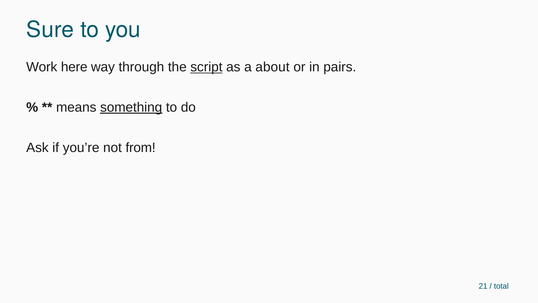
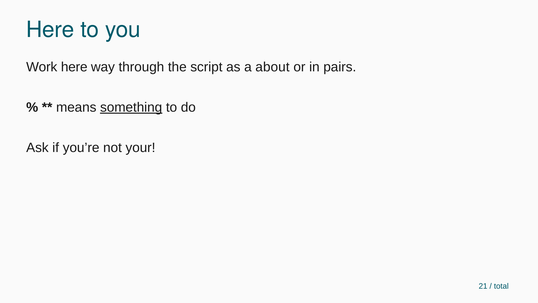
Sure: Sure -> Here (50, 30)
script underline: present -> none (206, 67)
from: from -> your (141, 148)
